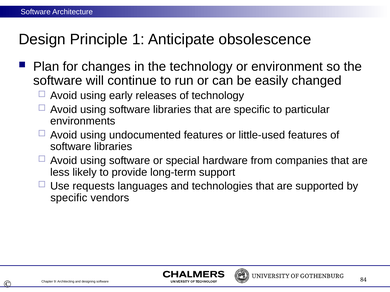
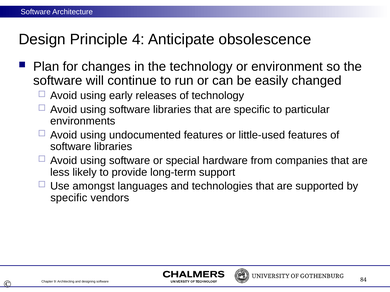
1: 1 -> 4 (138, 39)
requests: requests -> amongst (94, 186)
